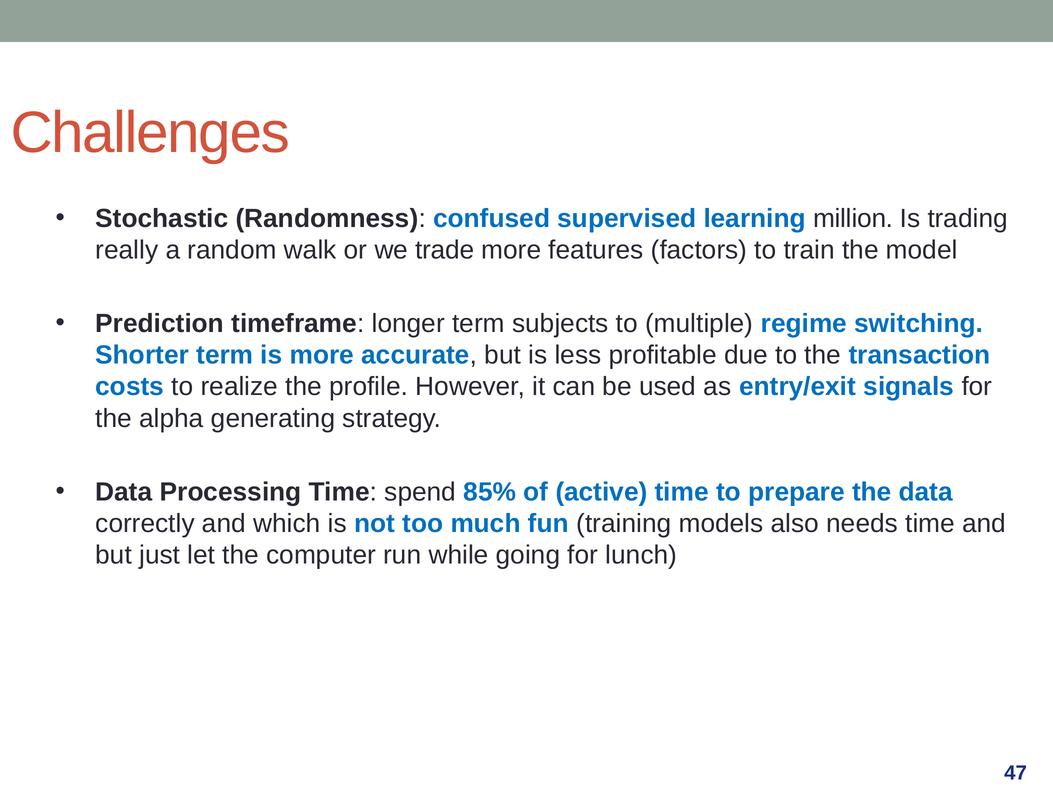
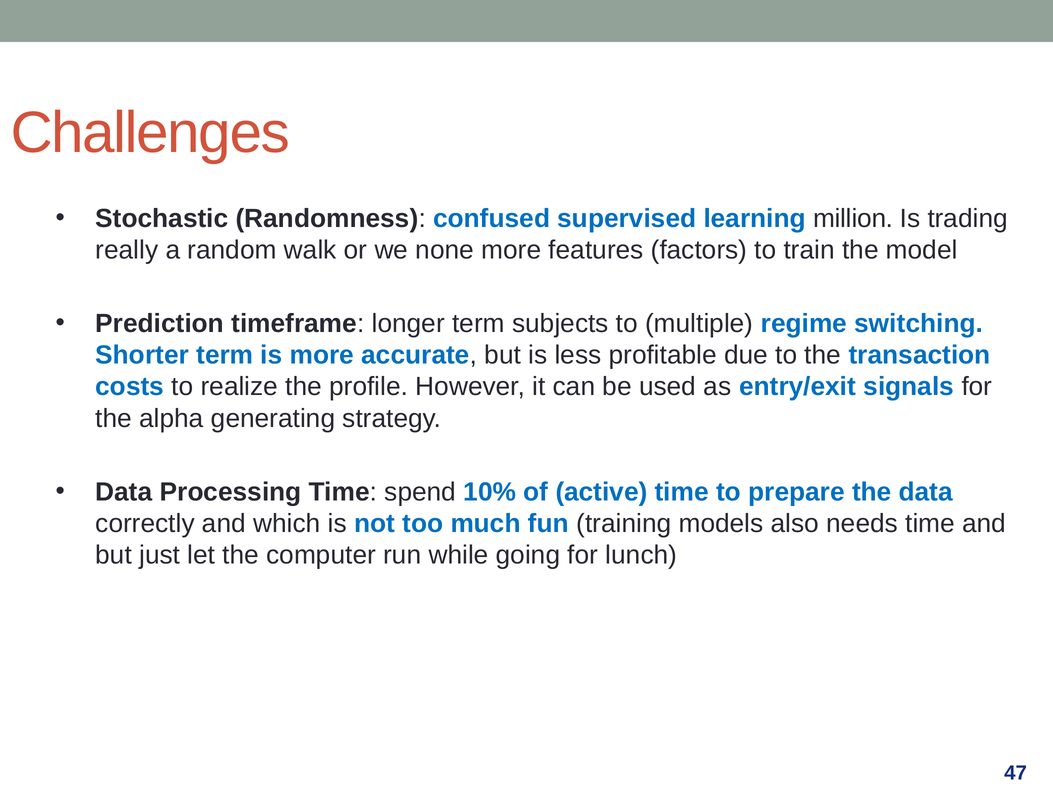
trade: trade -> none (445, 250)
85%: 85% -> 10% (490, 492)
